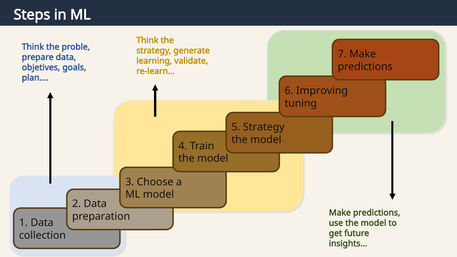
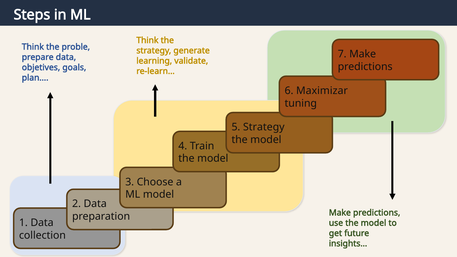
Improving: Improving -> Maximizar (322, 91)
